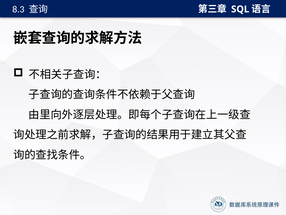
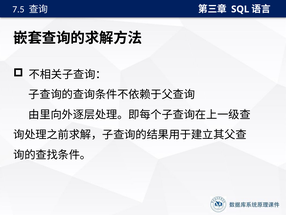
8.3: 8.3 -> 7.5 (18, 9)
